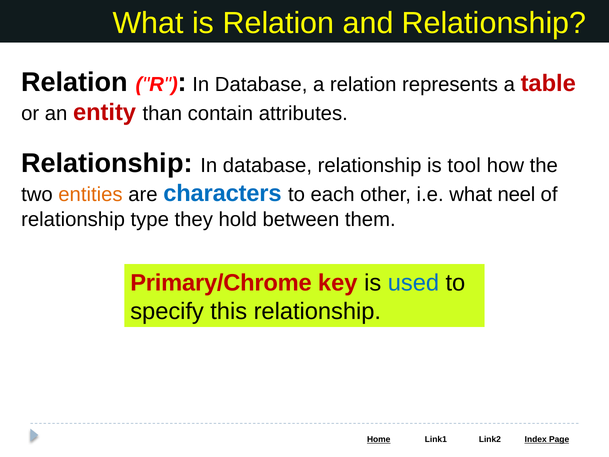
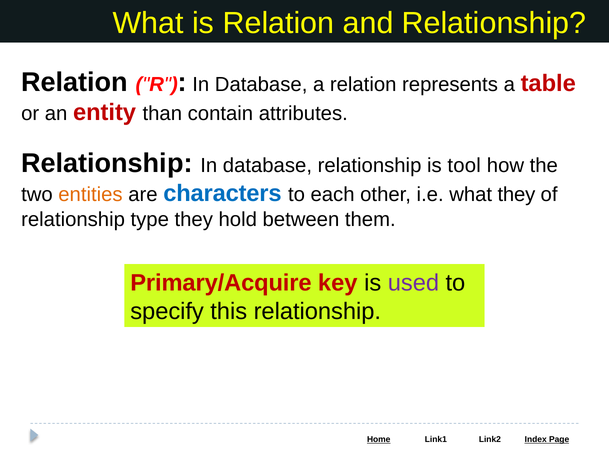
what neel: neel -> they (516, 195)
Primary/Chrome: Primary/Chrome -> Primary/Acquire (221, 283)
used colour: blue -> purple (413, 283)
